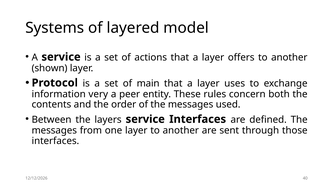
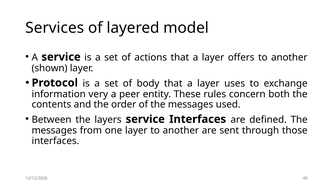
Systems: Systems -> Services (55, 28)
main: main -> body (148, 83)
